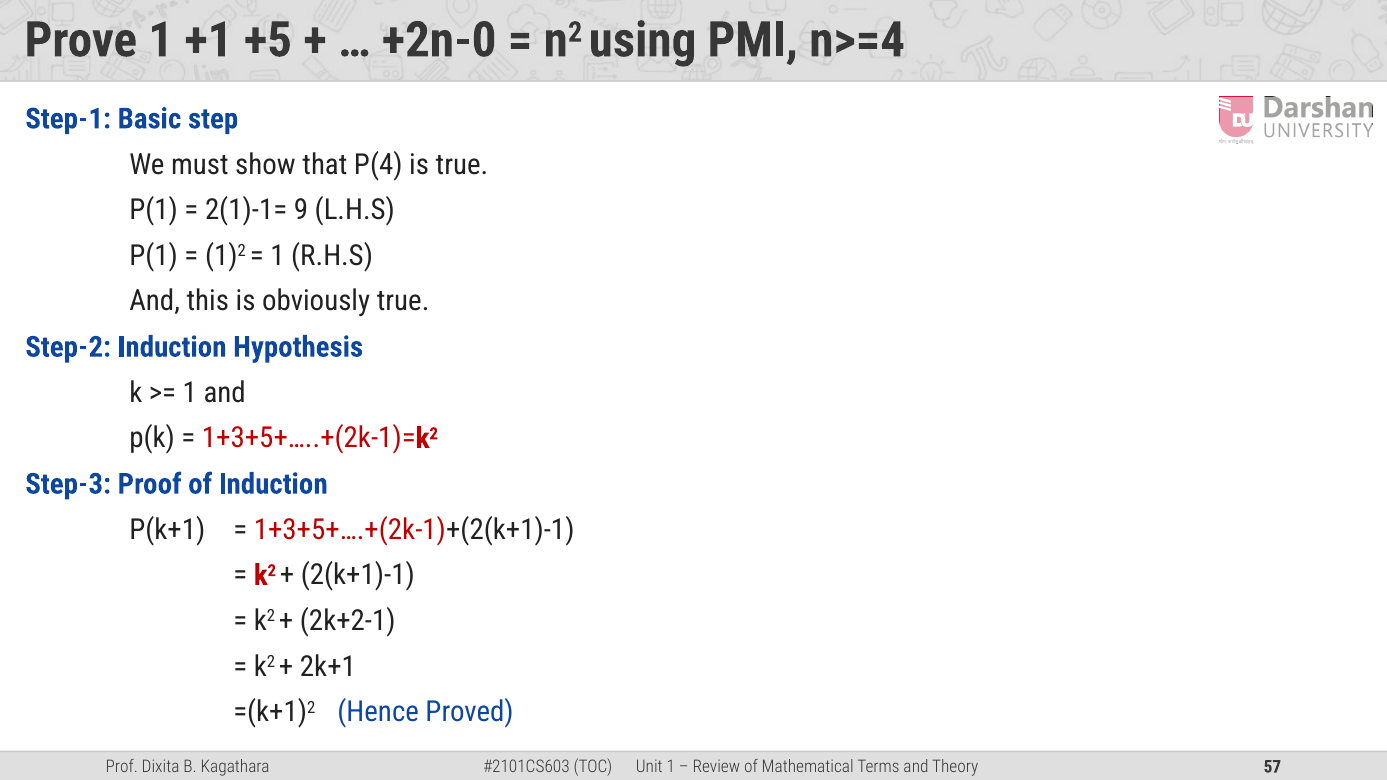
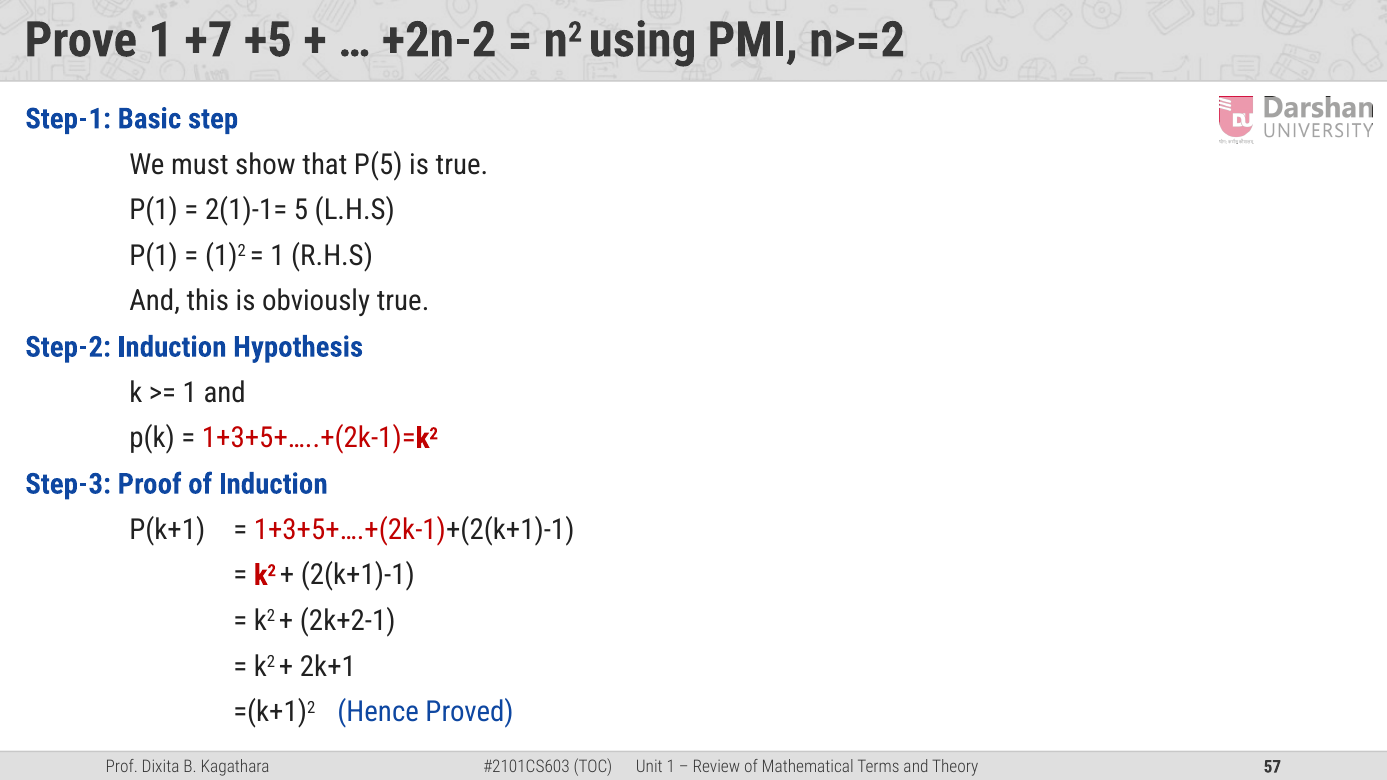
+1: +1 -> +7 (208, 40)
+2n-0: +2n-0 -> +2n-2 (439, 40)
n>=4: n>=4 -> n>=2 (857, 40)
P(4: P(4 -> P(5 (378, 165)
9: 9 -> 5 (301, 210)
